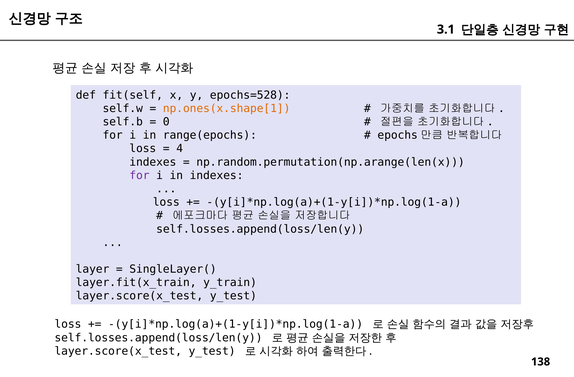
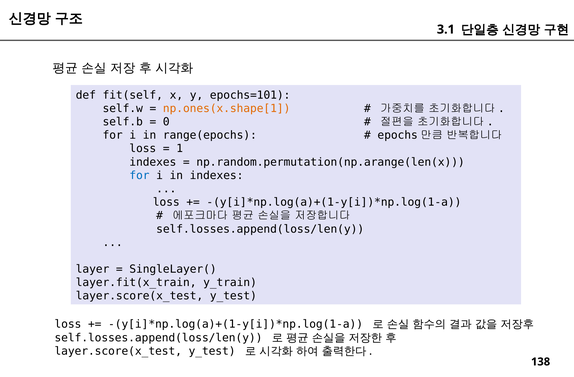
epochs=528: epochs=528 -> epochs=101 (250, 95)
4: 4 -> 1 (180, 149)
for colour: purple -> blue (139, 175)
